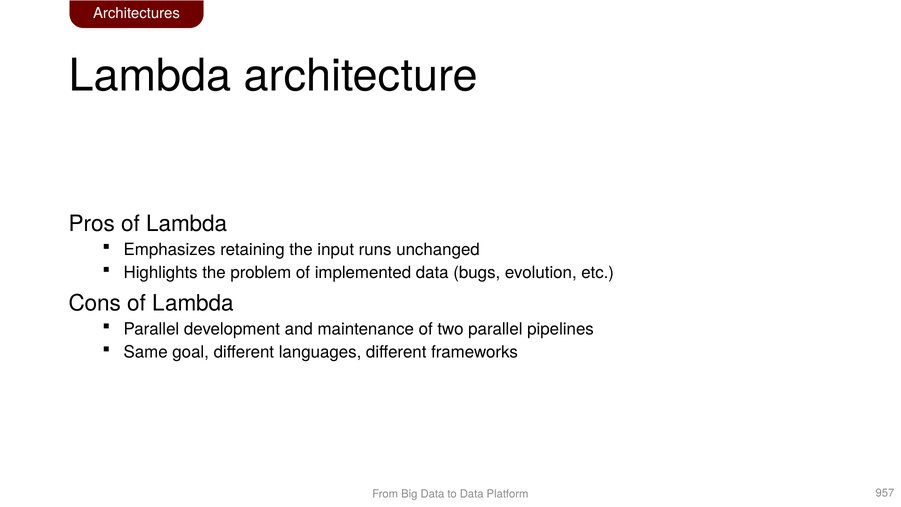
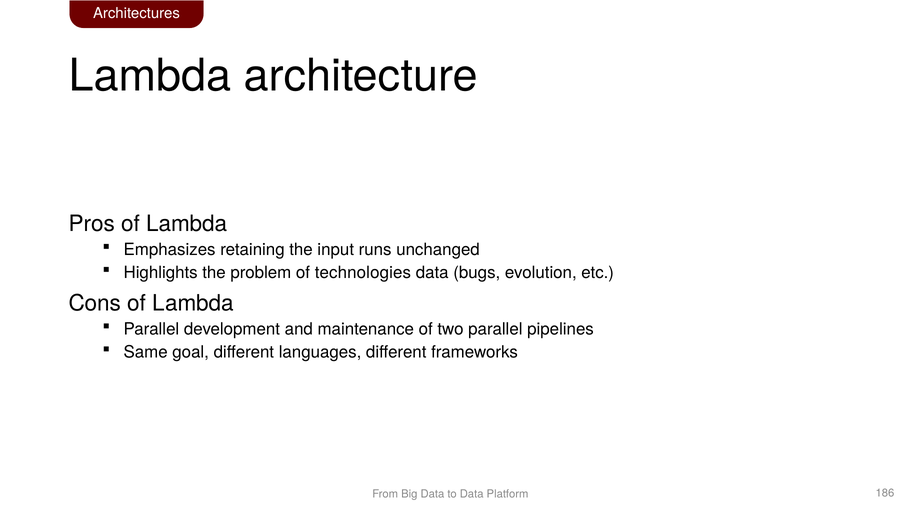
implemented: implemented -> technologies (363, 273)
957: 957 -> 186 (885, 493)
